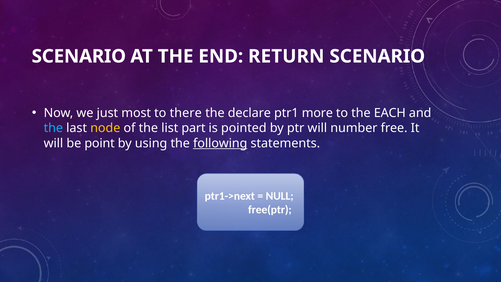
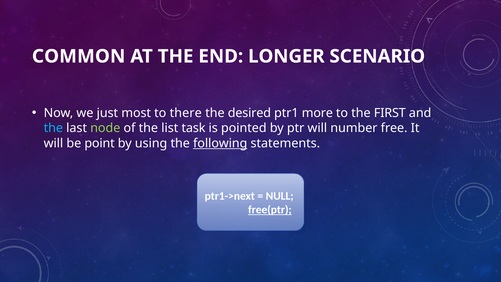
SCENARIO: SCENARIO -> COMMON (79, 56)
RETURN: RETURN -> LONGER (286, 56)
declare: declare -> desired (249, 113)
EACH: EACH -> FIRST (390, 113)
node colour: yellow -> light green (105, 128)
part: part -> task (193, 128)
free(ptr underline: none -> present (270, 210)
